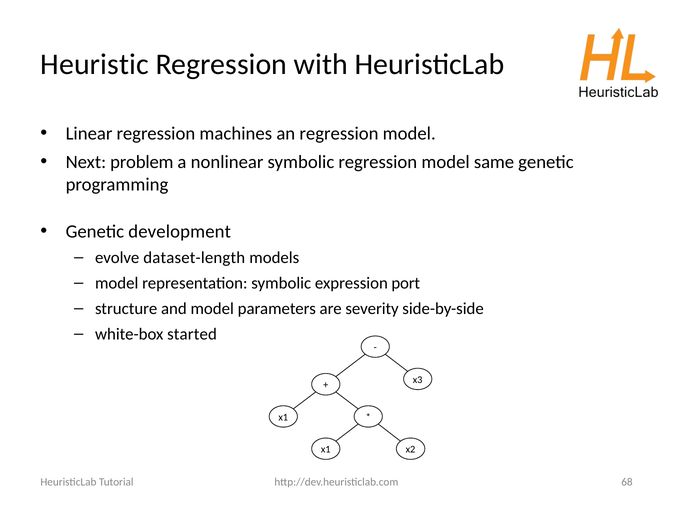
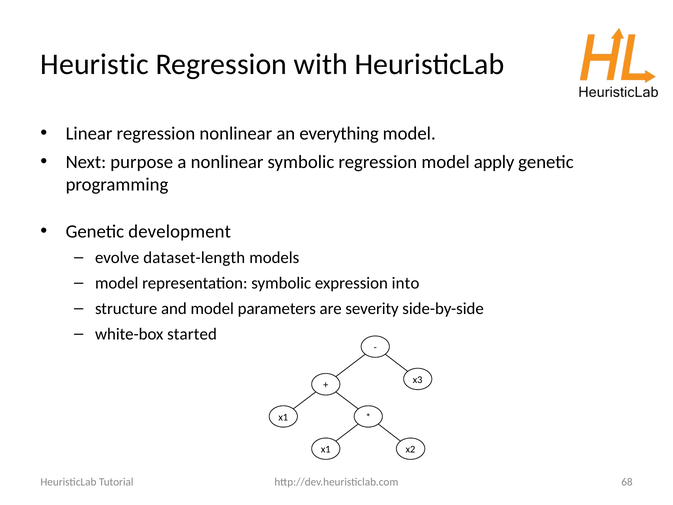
regression machines: machines -> nonlinear (236, 134)
an regression: regression -> everything (339, 134)
problem: problem -> purpose (142, 162)
same: same -> apply (494, 162)
port: port -> into (406, 283)
